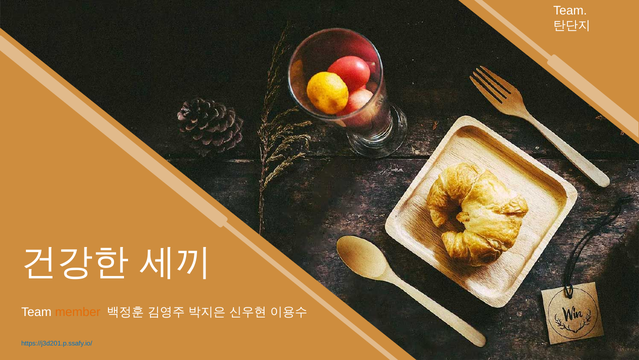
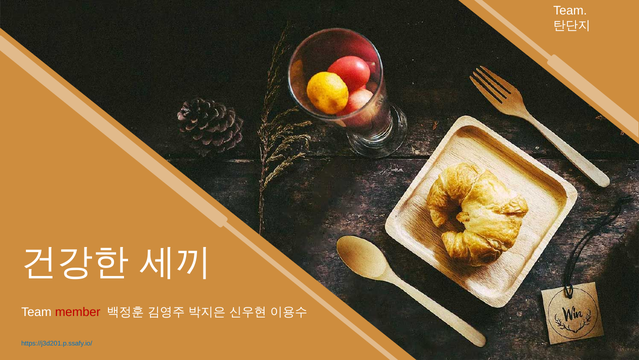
member colour: orange -> red (78, 312)
